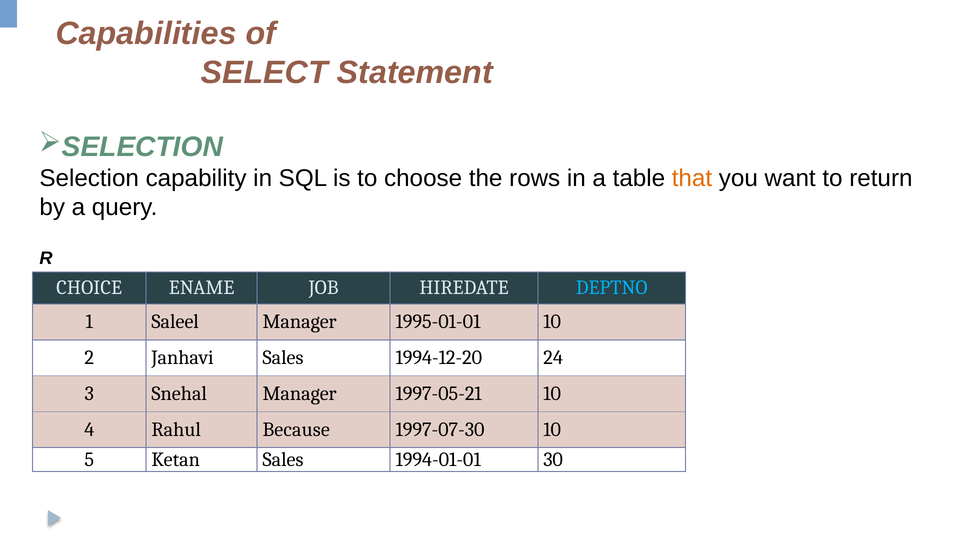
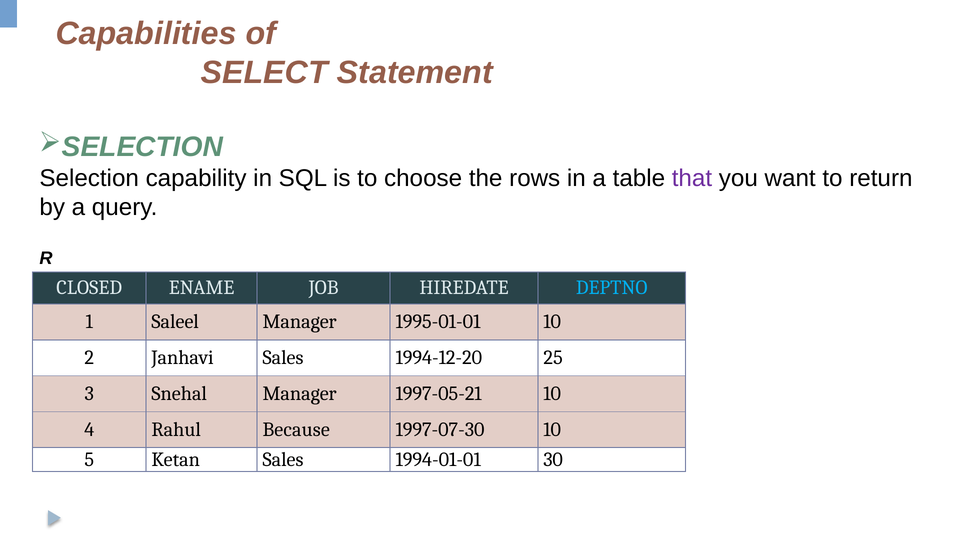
that colour: orange -> purple (692, 178)
CHOICE: CHOICE -> CLOSED (89, 288)
24: 24 -> 25 (553, 358)
